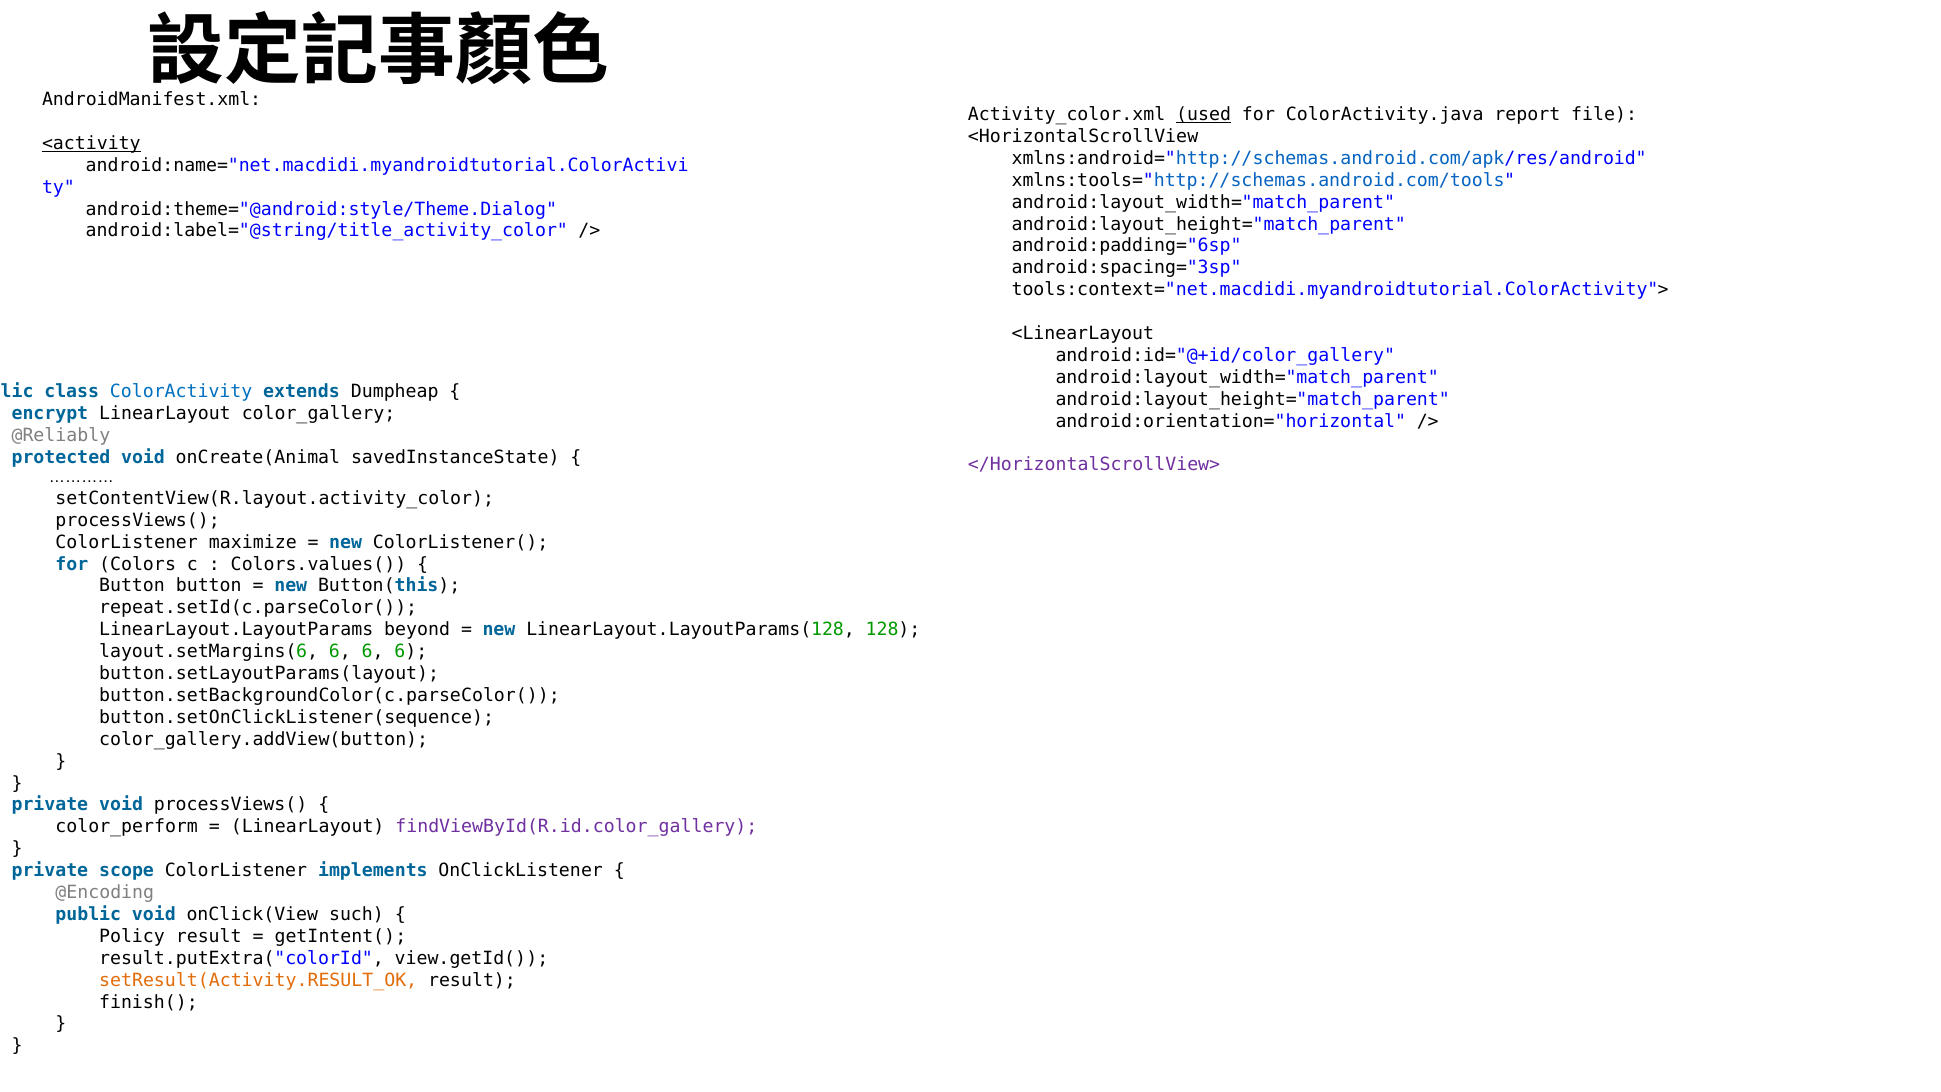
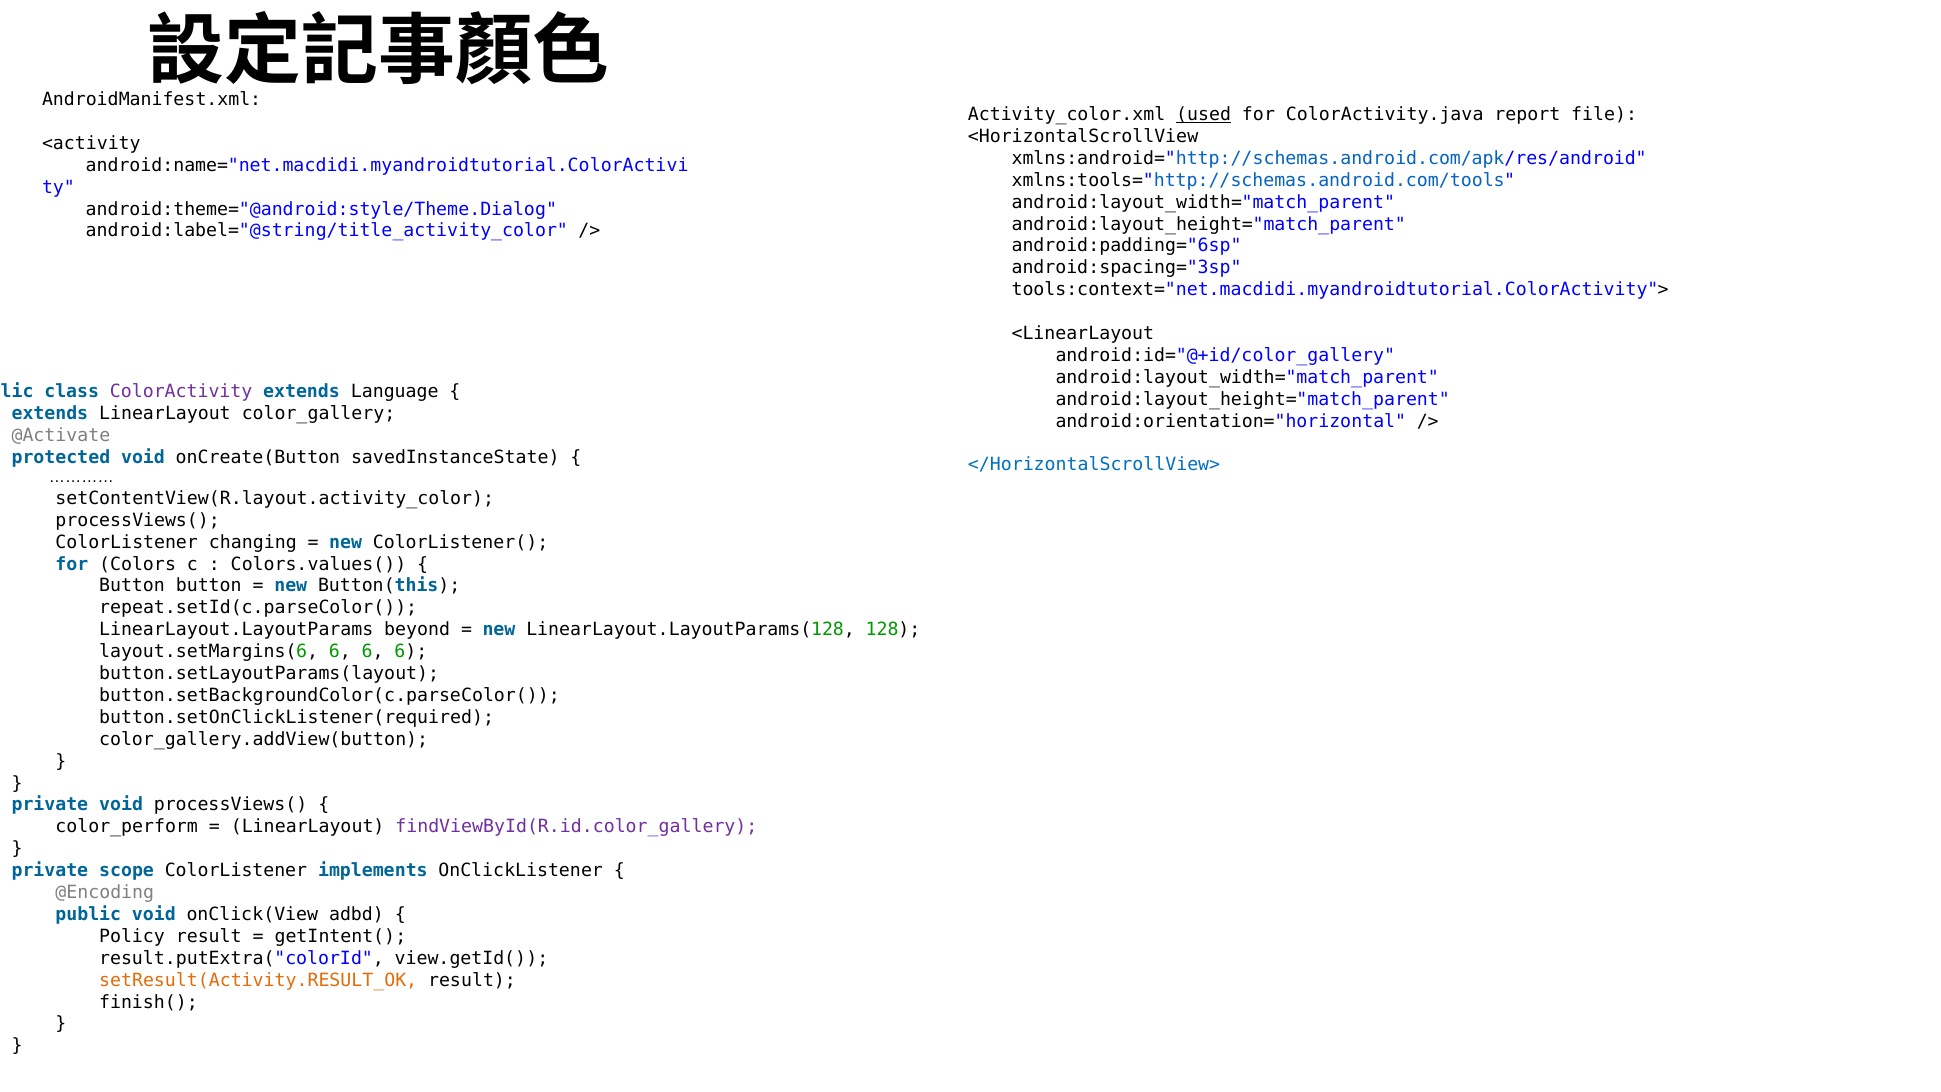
<activity underline: present -> none (91, 143)
ColorActivity colour: blue -> purple (181, 391)
Dumpheap: Dumpheap -> Language (395, 391)
encrypt: encrypt -> extends (50, 413)
@Reliably: @Reliably -> @Activate (61, 435)
onCreate(Animal: onCreate(Animal -> onCreate(Button (258, 457)
</HorizontalScrollView> colour: purple -> blue (1094, 465)
maximize: maximize -> changing (253, 542)
button.setOnClickListener(sequence: button.setOnClickListener(sequence -> button.setOnClickListener(required (297, 717)
such: such -> adbd (356, 914)
